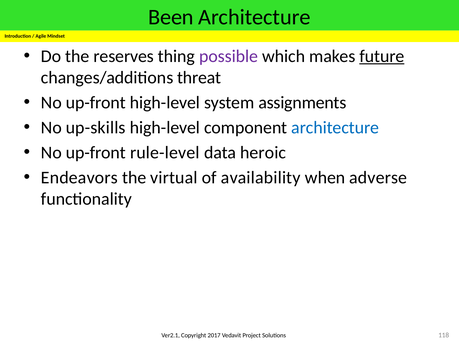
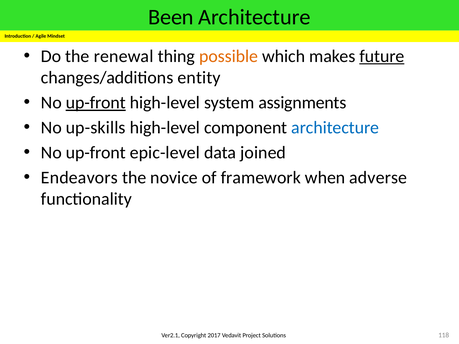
reserves: reserves -> renewal (124, 56)
possible colour: purple -> orange (229, 56)
threat: threat -> entity (199, 78)
up-front underline: none -> present (96, 103)
rule-level: rule-level -> epic-level (165, 153)
heroic: heroic -> joined (263, 153)
virtual: virtual -> novice (174, 178)
availability: availability -> framework (261, 178)
